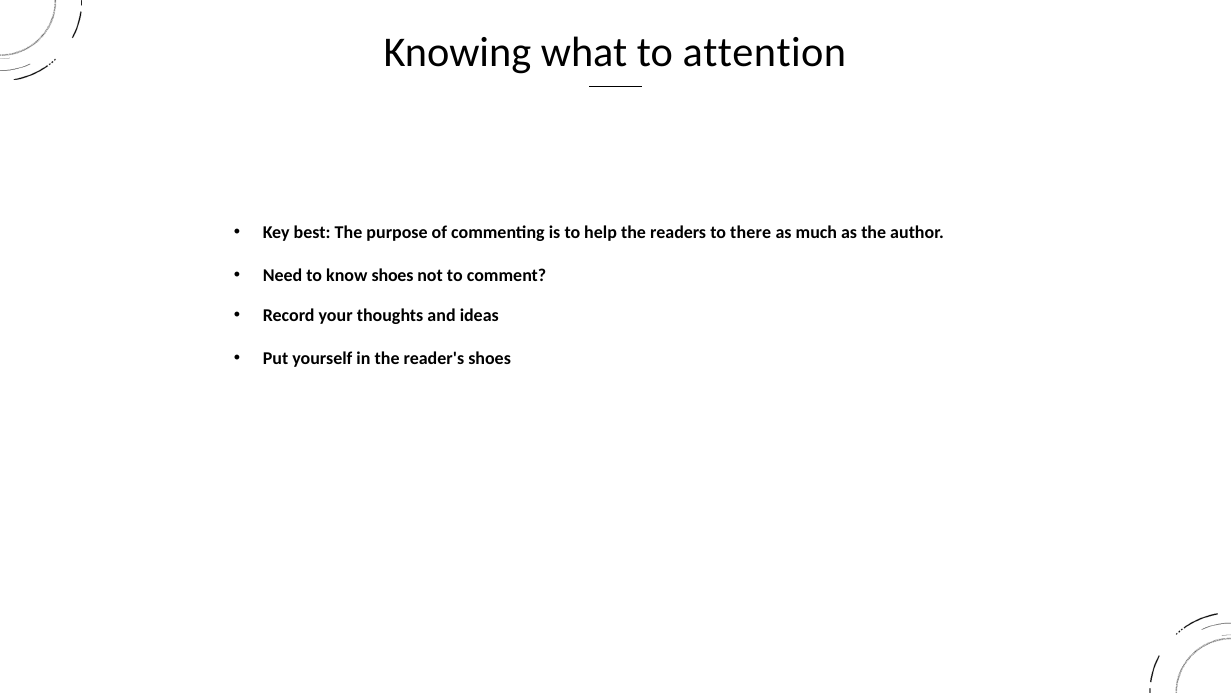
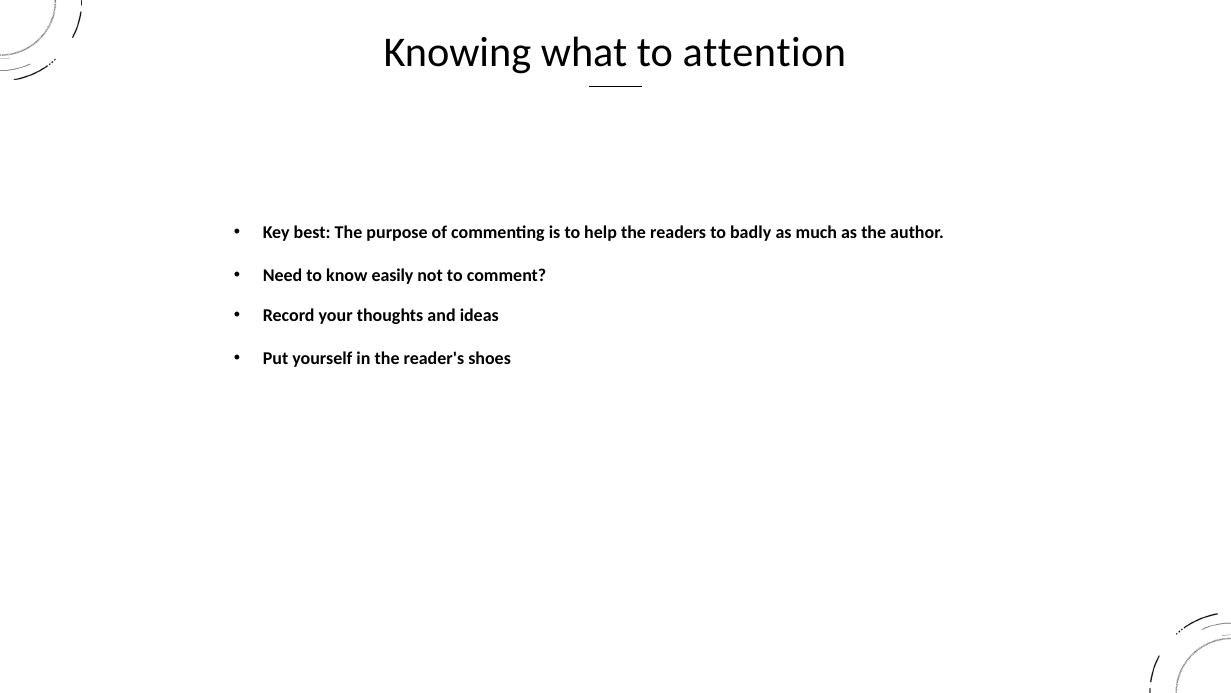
there: there -> badly (751, 232)
know shoes: shoes -> easily (393, 276)
